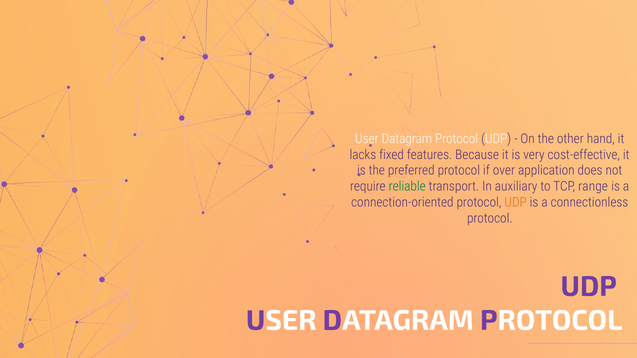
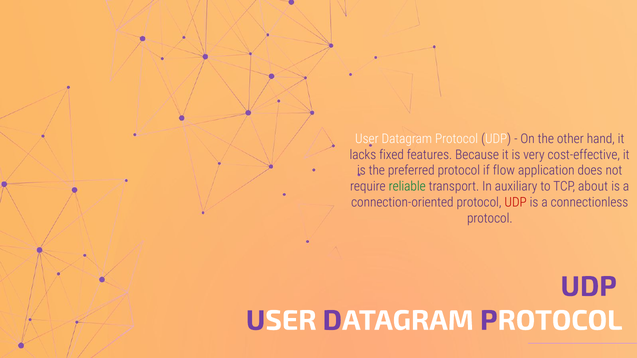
over: over -> flow (504, 171)
range: range -> about (593, 187)
UDP colour: orange -> red (516, 203)
